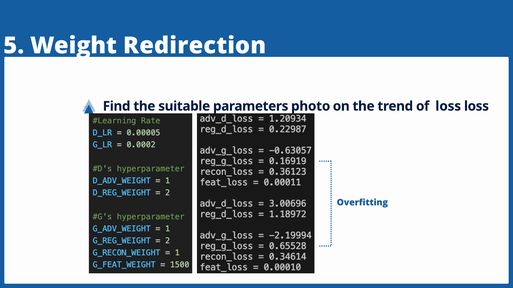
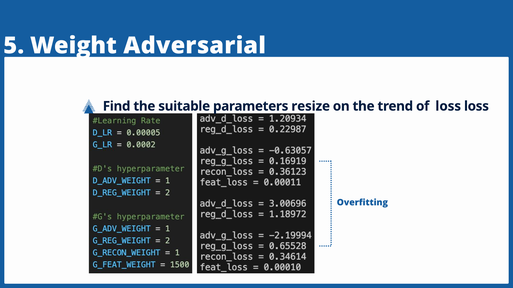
Redirection: Redirection -> Adversarial (195, 46)
photo: photo -> resize (311, 106)
